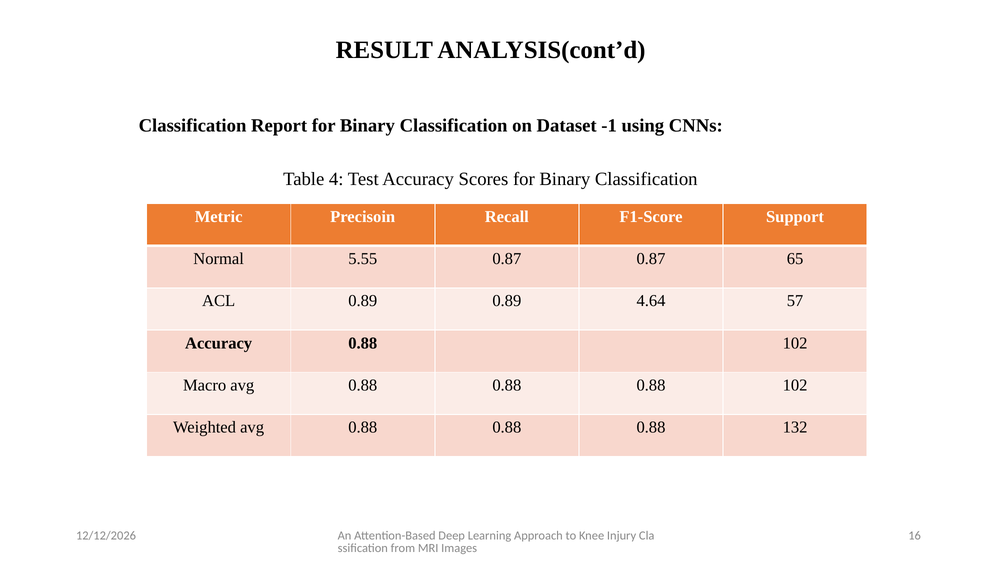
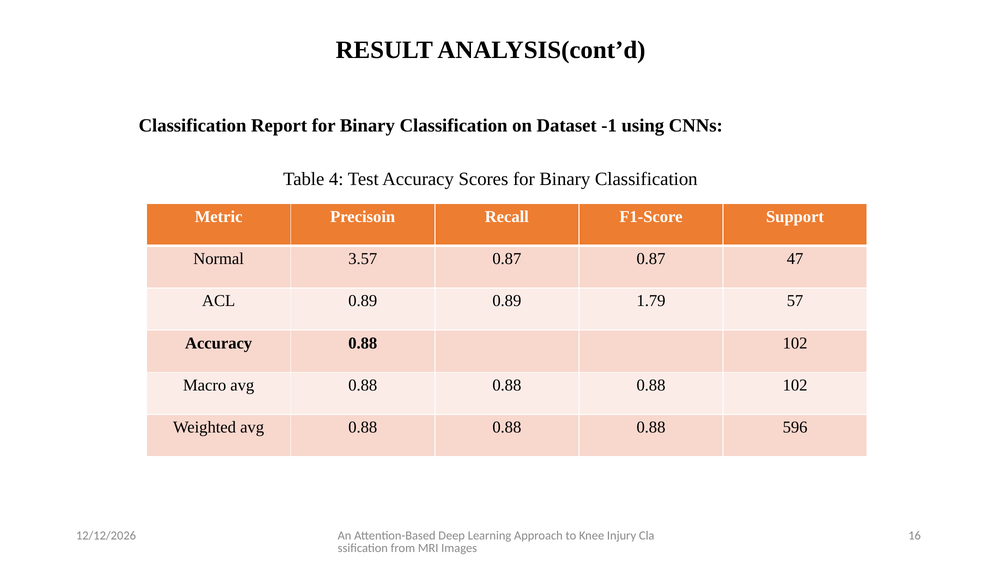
5.55: 5.55 -> 3.57 (363, 259)
65: 65 -> 47 (795, 259)
4.64: 4.64 -> 1.79 (651, 301)
132: 132 -> 596 (795, 427)
